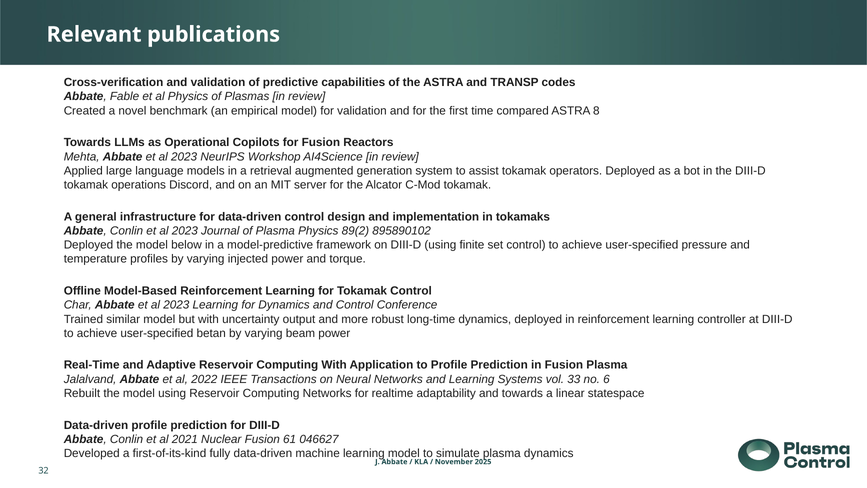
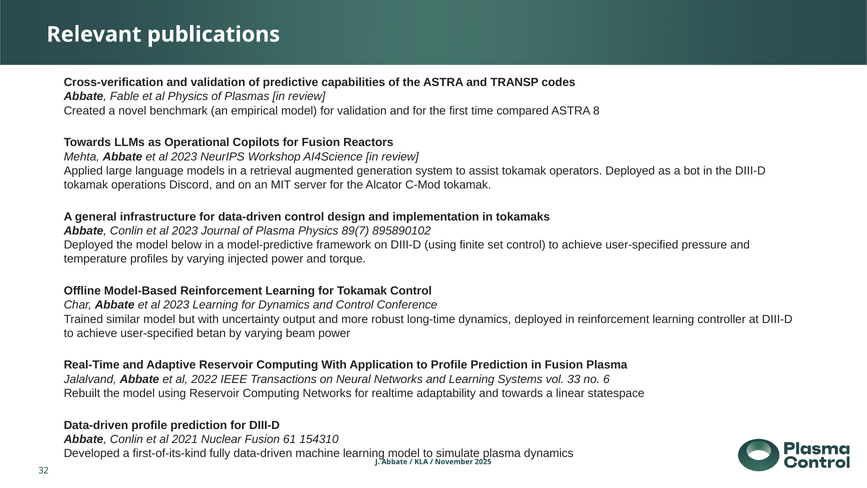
89(2: 89(2 -> 89(7 (355, 231)
046627: 046627 -> 154310 (319, 439)
